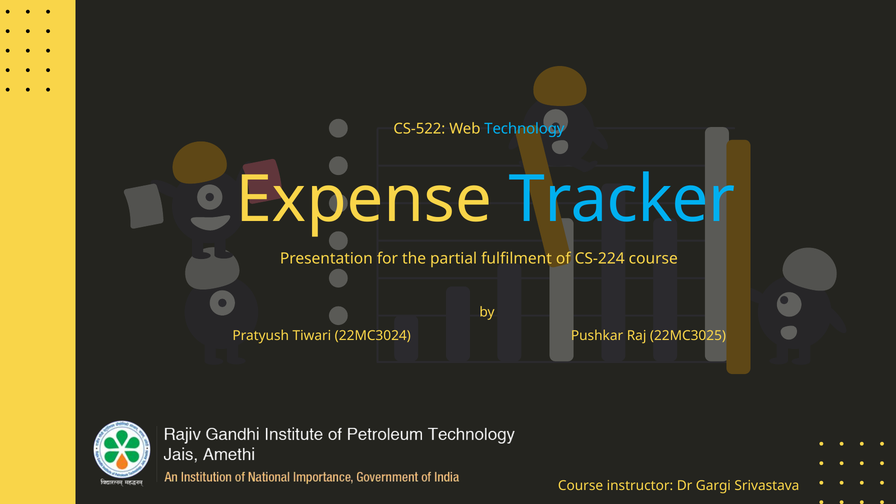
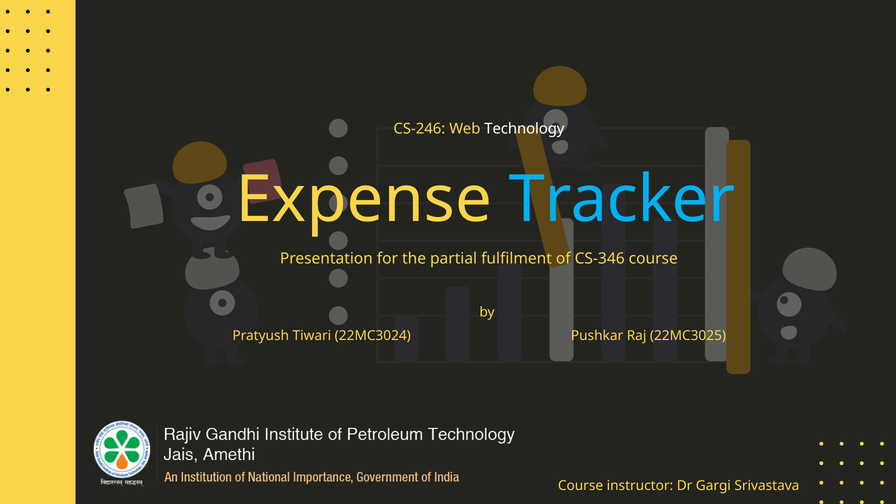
CS-522: CS-522 -> CS-246 (419, 129)
Technology colour: light blue -> white (524, 129)
CS-224: CS-224 -> CS-346 (600, 259)
